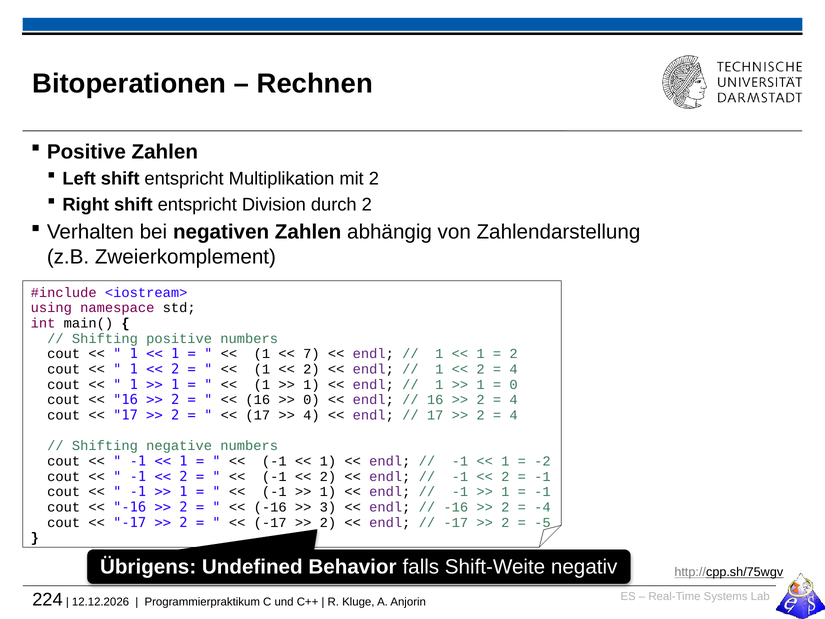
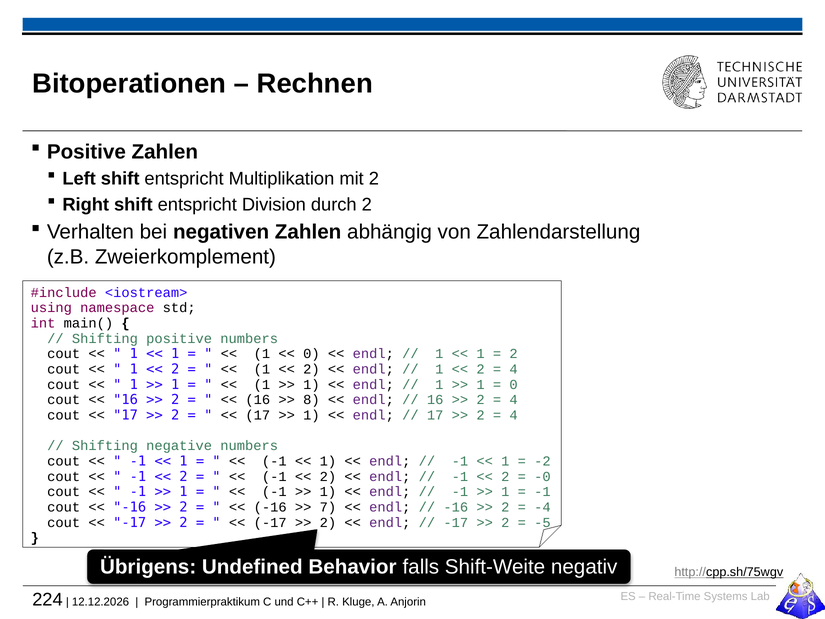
7: 7 -> 0 (311, 354)
0: 0 -> 8 (311, 400)
4: 4 -> 1 (311, 415)
-1: -1 -> -0 (542, 476)
3: 3 -> 7 (328, 507)
